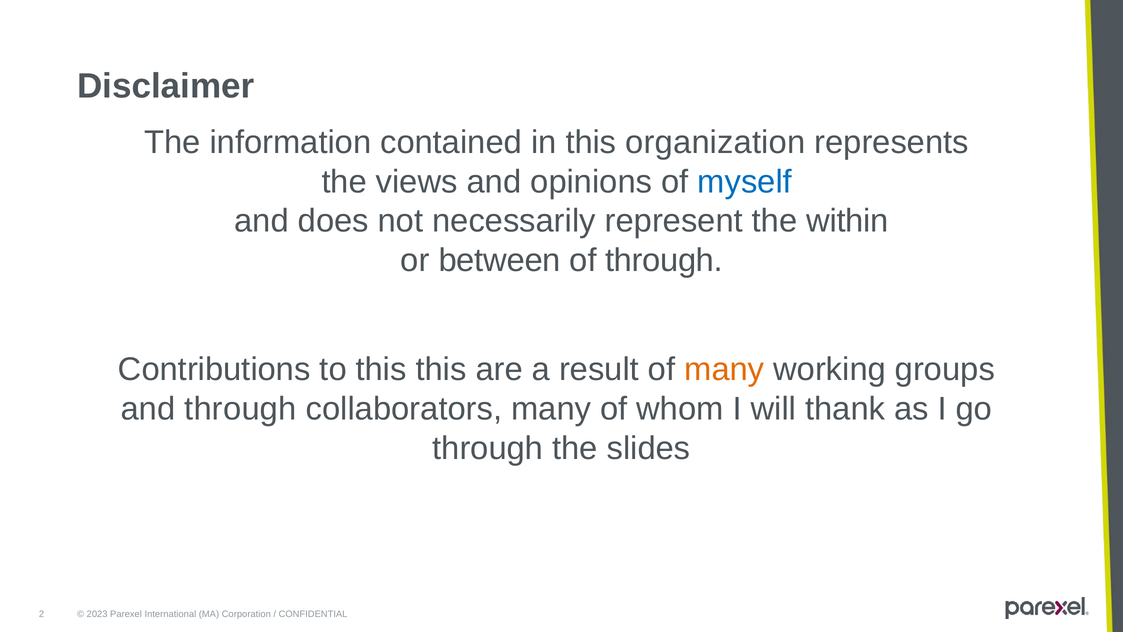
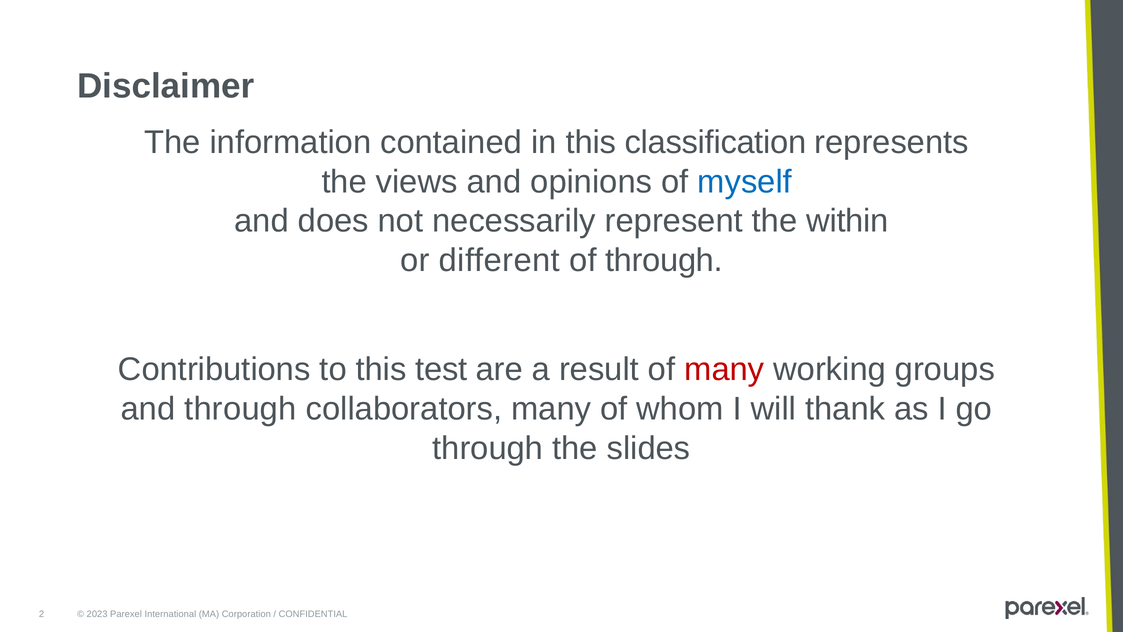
organization: organization -> classification (716, 142)
between: between -> different (499, 260)
this this: this -> test (441, 369)
many colour: orange -> red (724, 369)
